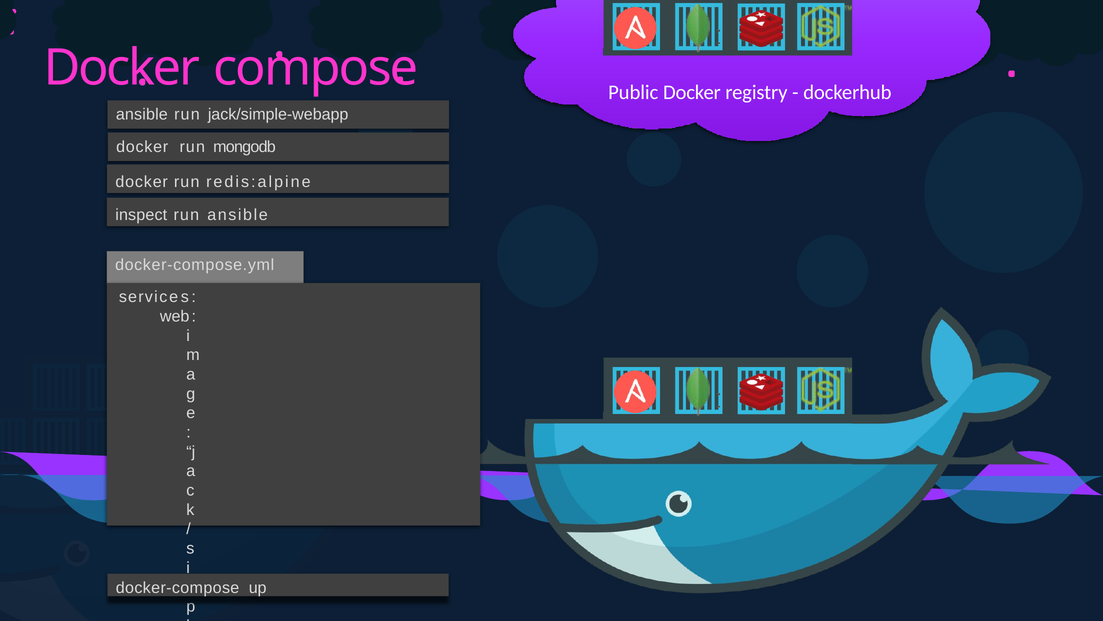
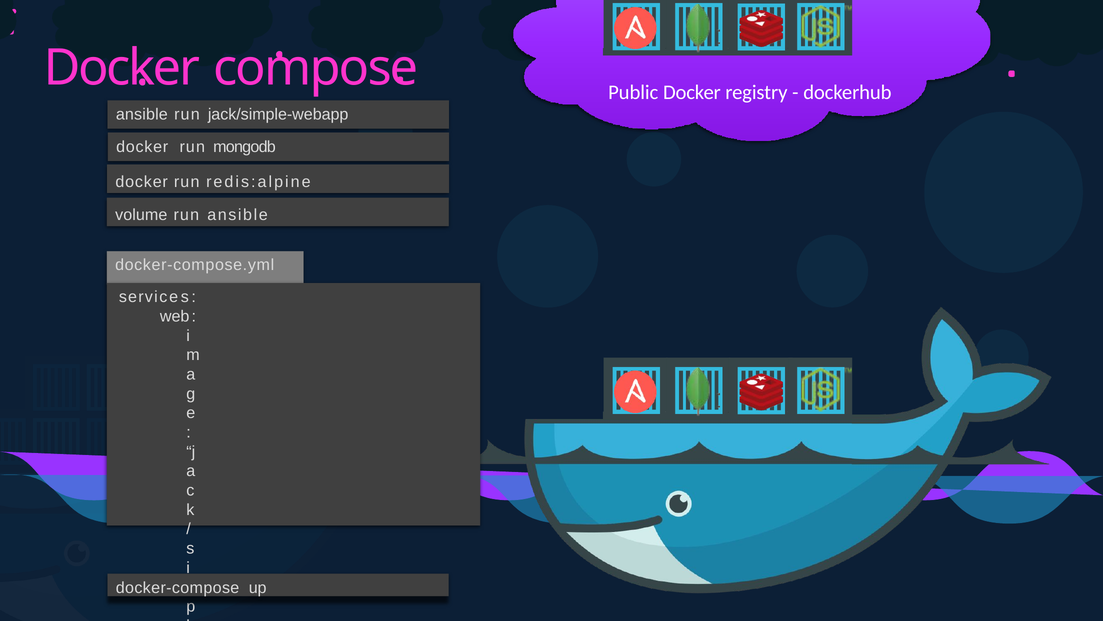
inspect: inspect -> volume (141, 215)
